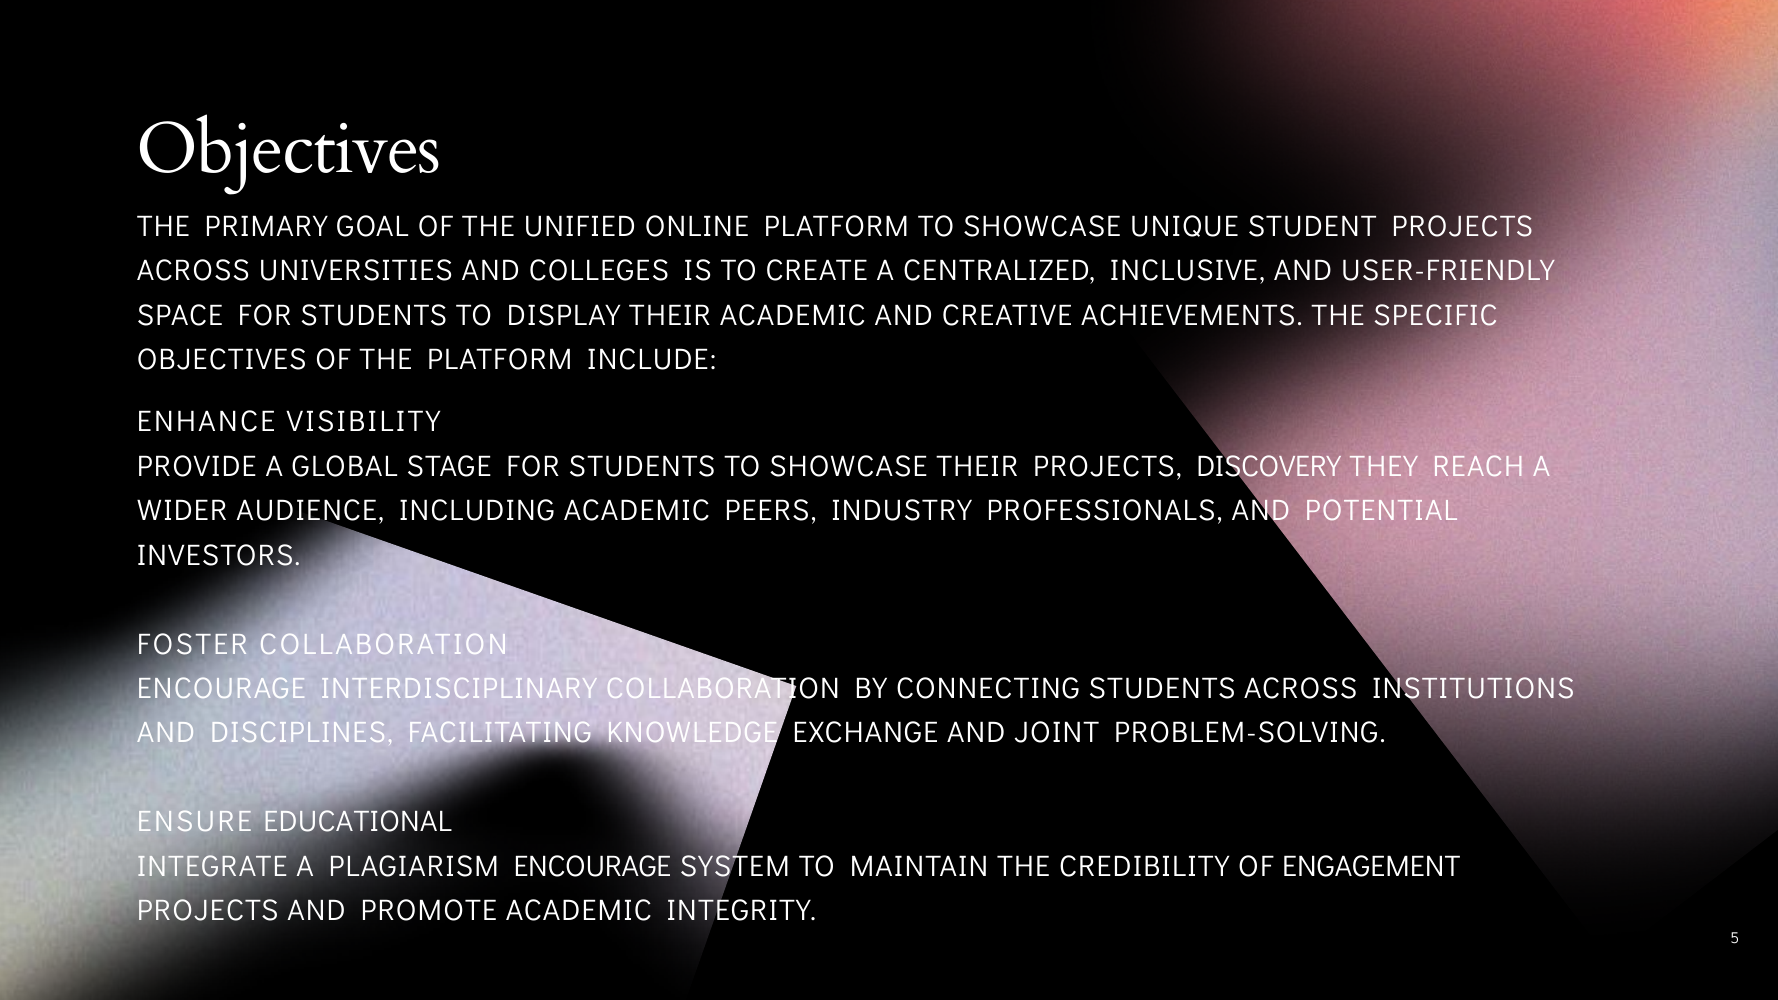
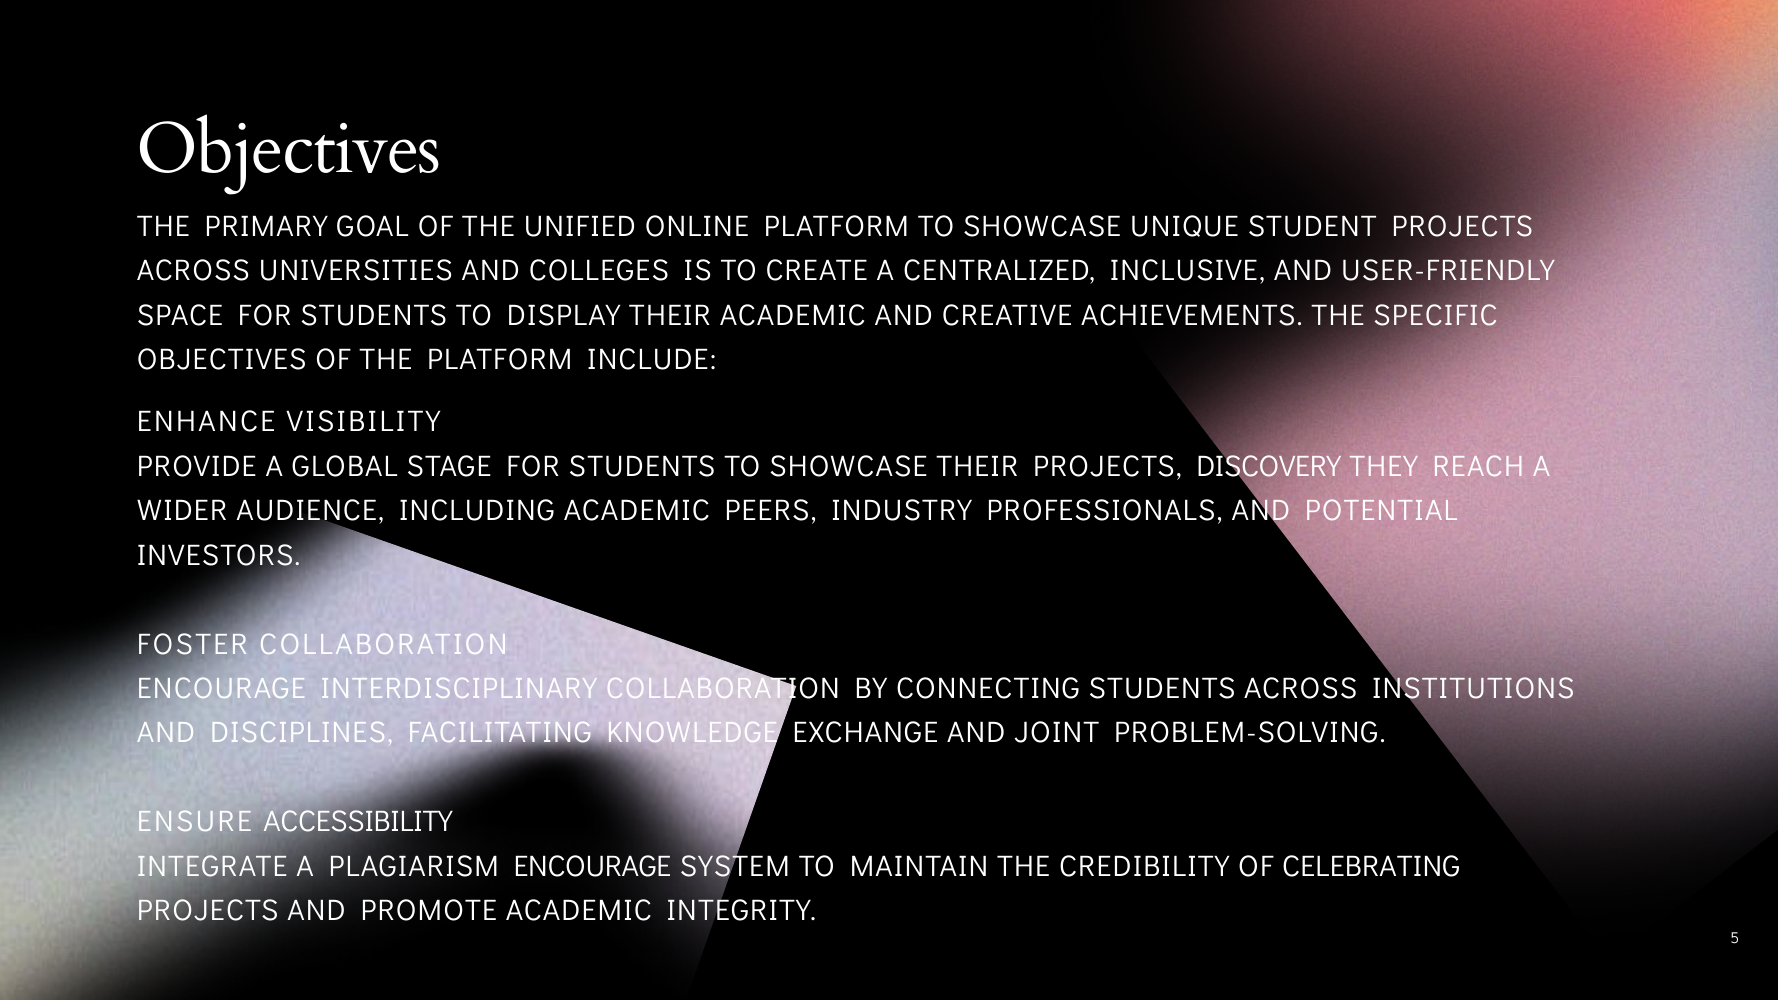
EDUCATIONAL: EDUCATIONAL -> ACCESSIBILITY (358, 822)
ENGAGEMENT: ENGAGEMENT -> CELEBRATING (1371, 867)
